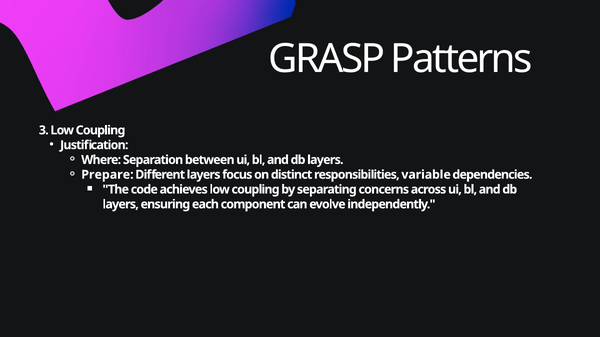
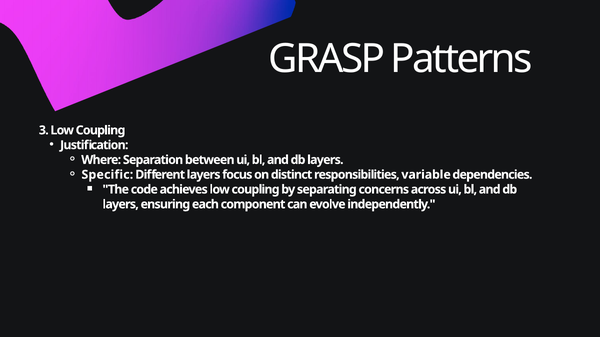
Prepare: Prepare -> Specific (107, 175)
